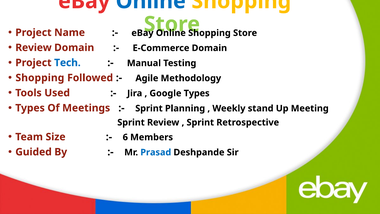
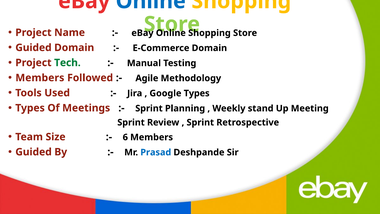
Review: Review -> Guided (33, 48)
Tech colour: blue -> green (67, 63)
Shopping: Shopping -> Members (40, 78)
